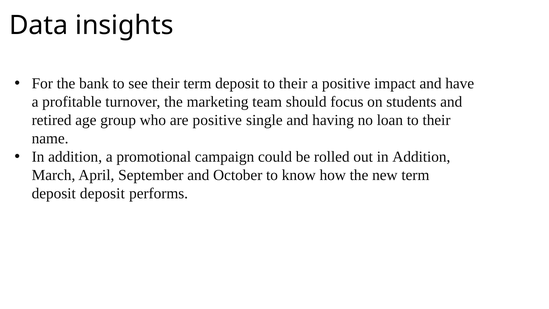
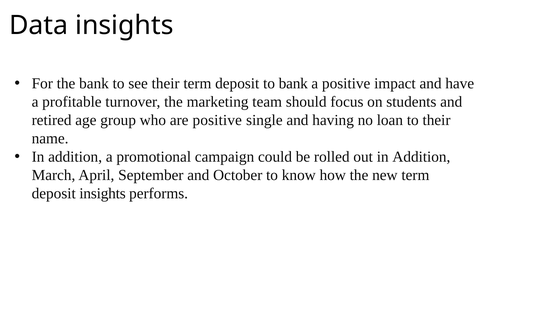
deposit to their: their -> bank (293, 84)
deposit deposit: deposit -> insights (103, 193)
